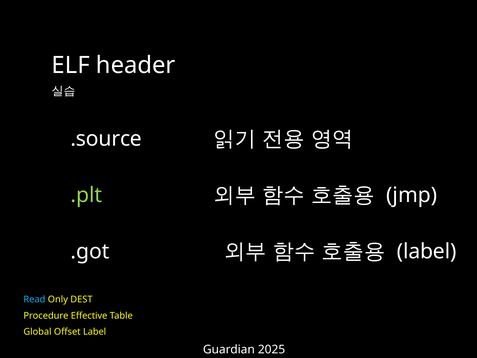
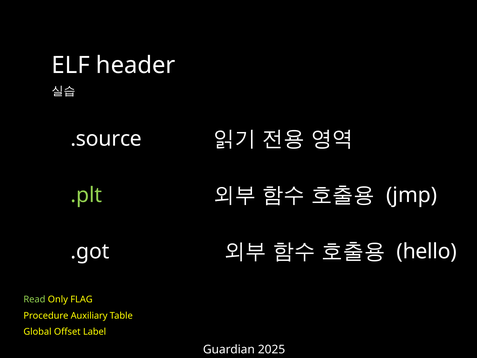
label: label -> hello (427, 251)
Read colour: light blue -> light green (34, 299)
DEST: DEST -> FLAG (81, 299)
Effective: Effective -> Auxiliary (89, 315)
